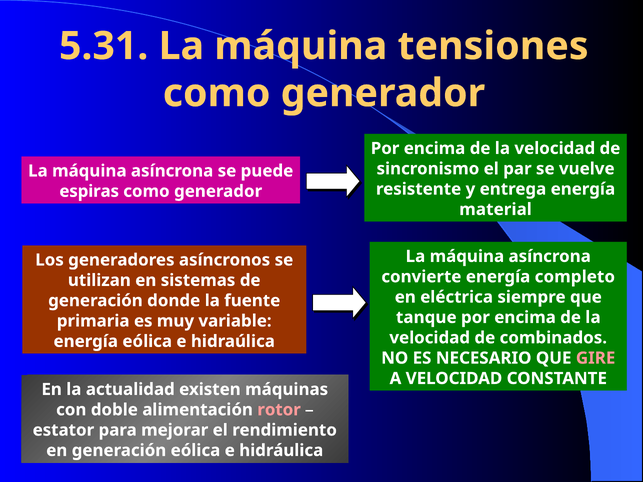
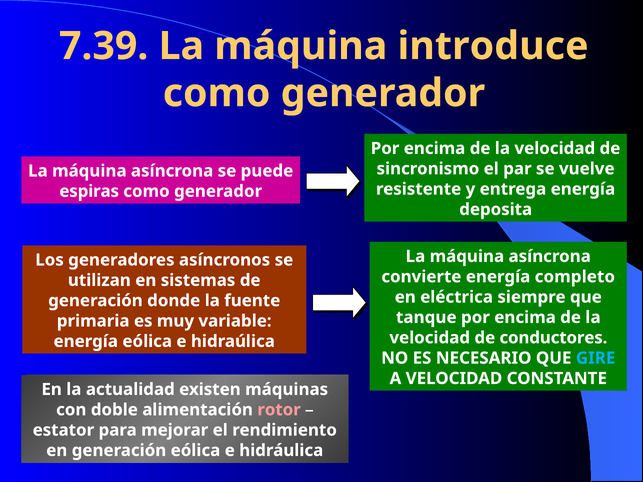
5.31: 5.31 -> 7.39 (104, 46)
tensiones: tensiones -> introduce (493, 46)
material: material -> deposita (496, 210)
combinados: combinados -> conductores (553, 338)
GIRE colour: pink -> light blue (596, 358)
